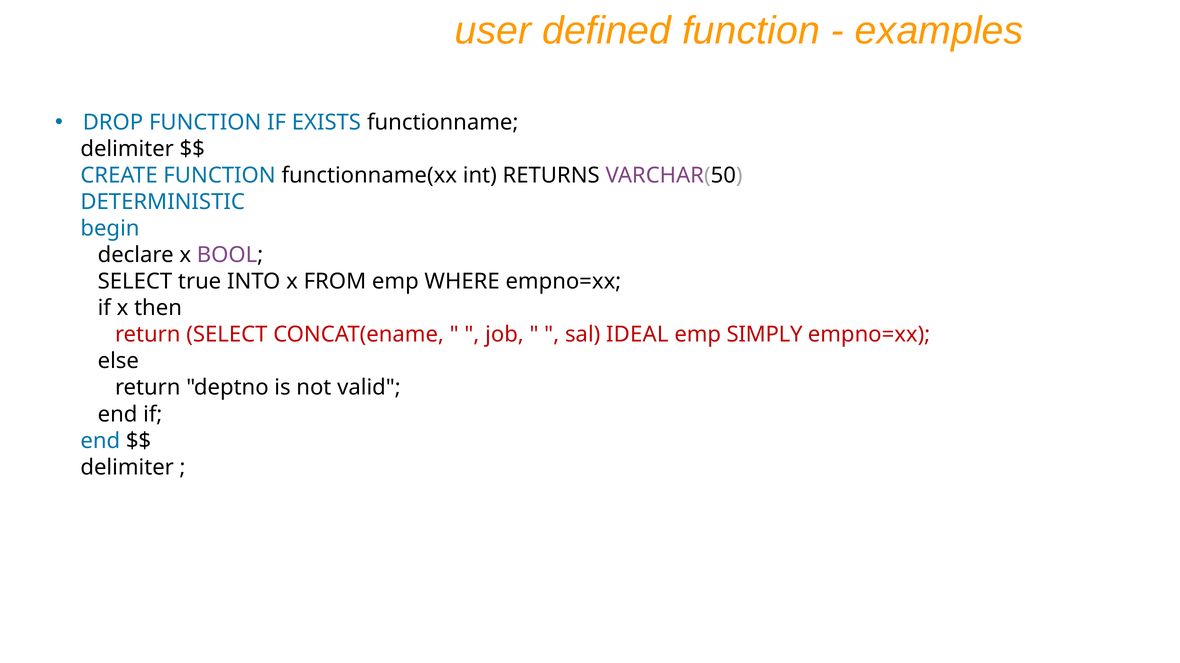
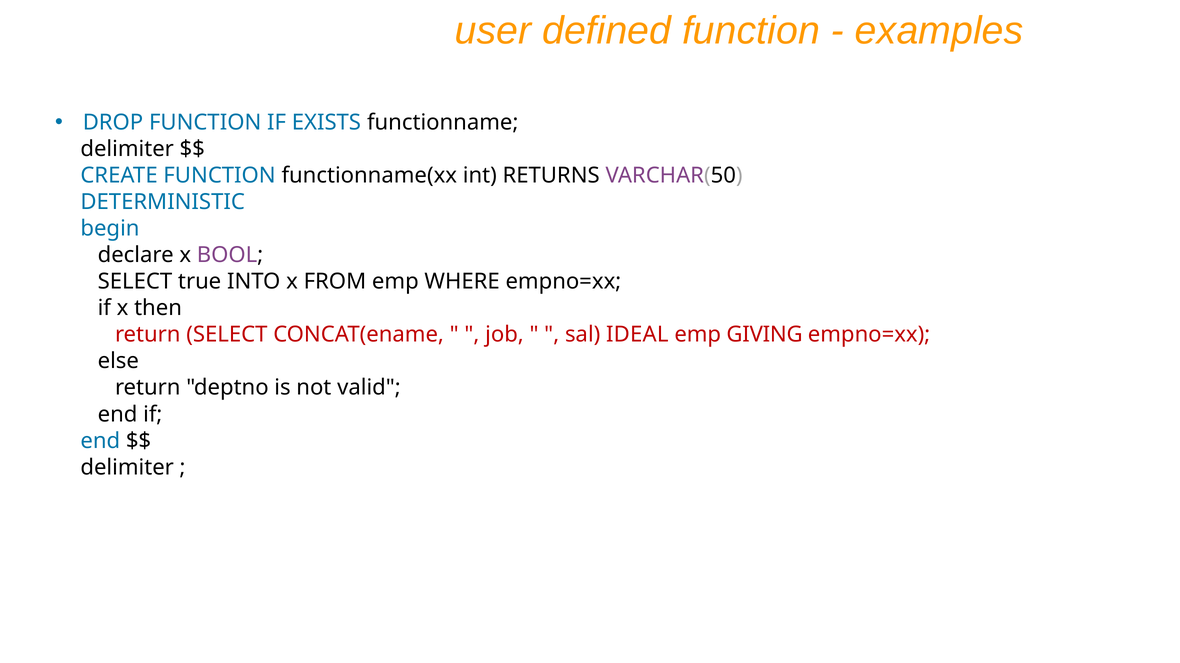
SIMPLY: SIMPLY -> GIVING (765, 335)
